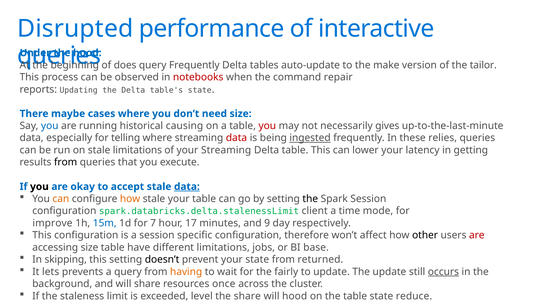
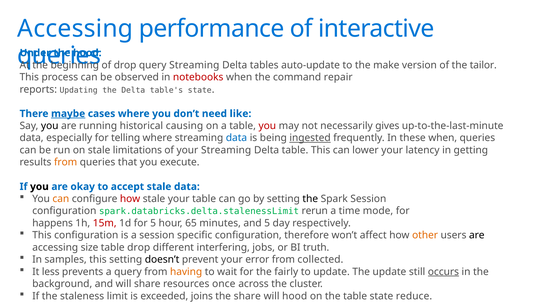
Disrupted: Disrupted -> Accessing (75, 29)
of does: does -> drop (125, 65)
query Frequently: Frequently -> Streaming (194, 65)
maybe underline: none -> present (68, 114)
need size: size -> like (241, 114)
you colour: blue -> black (50, 126)
data colour: red -> blue (236, 138)
these relies: relies -> when (443, 138)
from colour: black -> orange (66, 162)
data underline: present -> none (187, 186)
how colour: orange -> red (130, 199)
client: client -> rerun (315, 211)
improve: improve -> happens (53, 223)
15m colour: blue -> red (105, 223)
for 7: 7 -> 5 (153, 223)
17: 17 -> 65 (191, 223)
and 9: 9 -> 5 (267, 223)
other colour: black -> orange (425, 235)
are colour: red -> black (477, 235)
table have: have -> drop (139, 247)
different limitations: limitations -> interfering (223, 247)
base: base -> truth (316, 247)
skipping: skipping -> samples (66, 259)
your state: state -> error (257, 259)
returned: returned -> collected (320, 259)
lets: lets -> less (51, 272)
level: level -> joins (202, 296)
